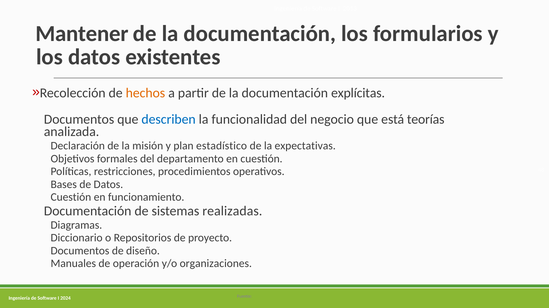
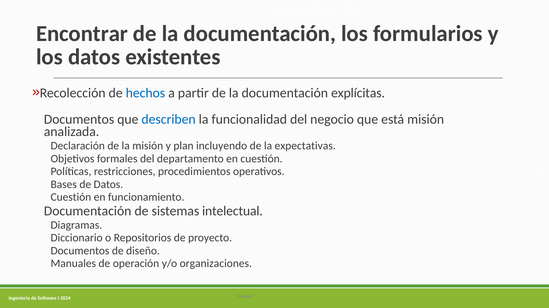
Mantener: Mantener -> Encontrar (82, 34)
hechos colour: orange -> blue (145, 93)
está teorías: teorías -> misión (426, 119)
estadístico: estadístico -> incluyendo (222, 146)
realizadas: realizadas -> intelectual (232, 211)
